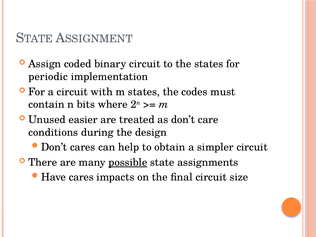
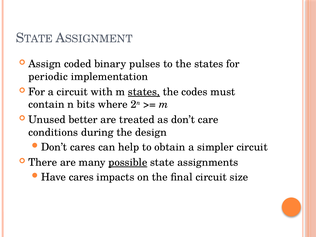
binary circuit: circuit -> pulses (145, 64)
states underline: none -> present (144, 92)
easier: easier -> better (83, 120)
